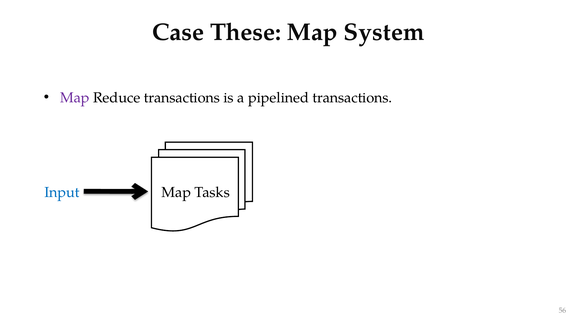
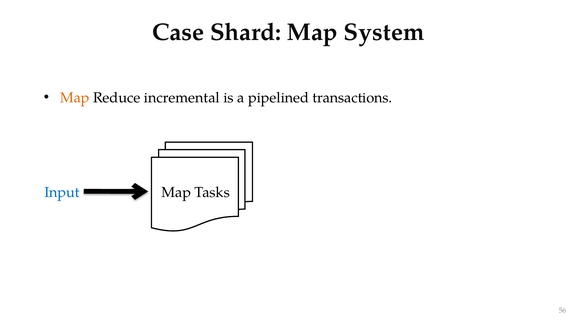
These: These -> Shard (246, 32)
Map colour: purple -> orange (75, 98)
Reduce transactions: transactions -> incremental (182, 98)
